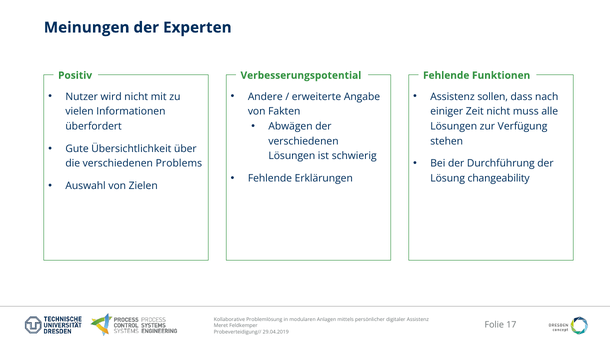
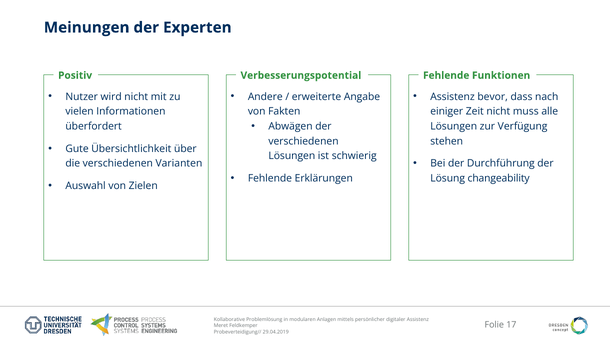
sollen: sollen -> bevor (493, 97)
Problems: Problems -> Varianten (179, 164)
